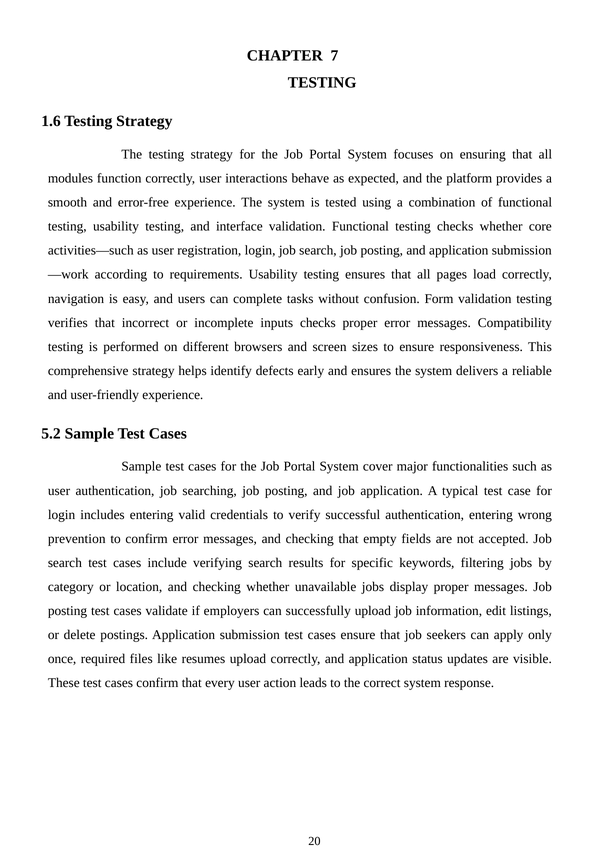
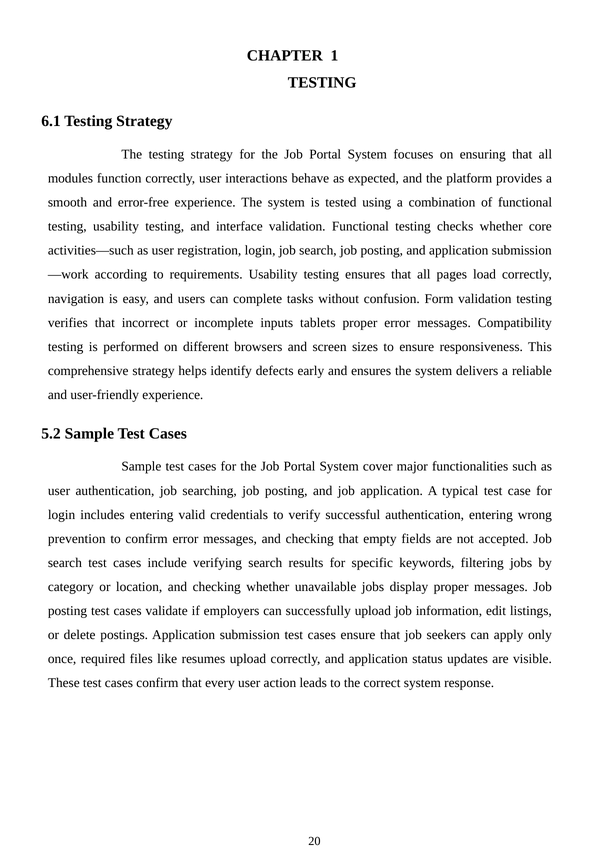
7: 7 -> 1 (334, 56)
1.6: 1.6 -> 6.1 (51, 121)
inputs checks: checks -> tablets (318, 323)
